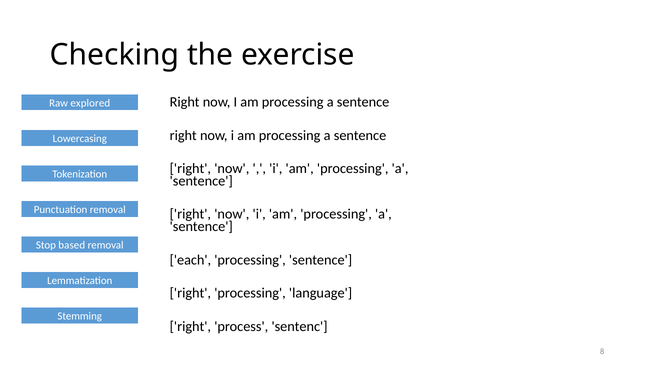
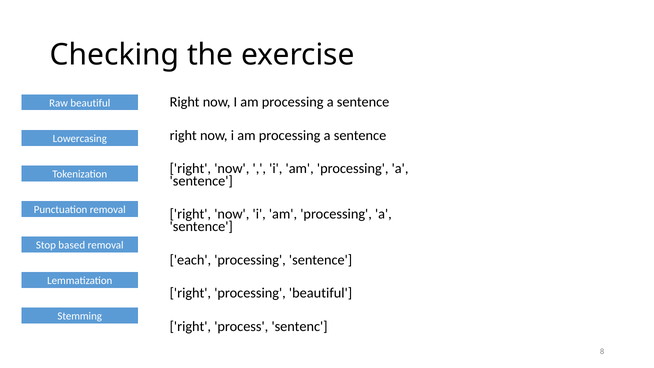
Raw explored: explored -> beautiful (90, 103)
processing language: language -> beautiful (321, 293)
